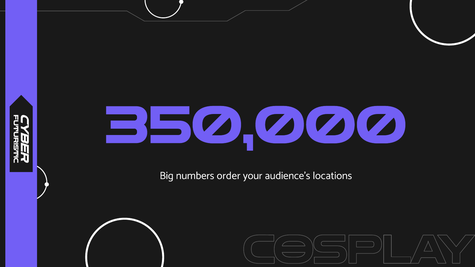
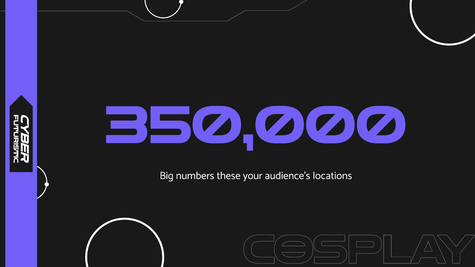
order: order -> these (229, 176)
